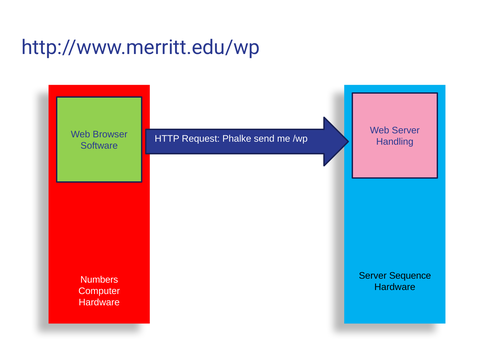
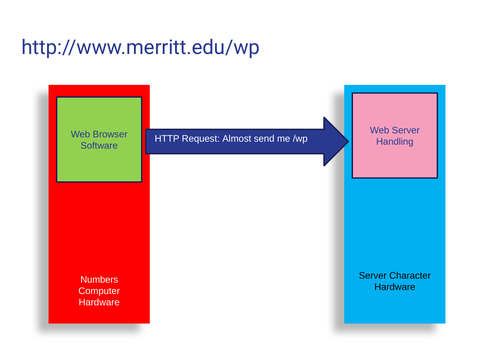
Phalke: Phalke -> Almost (237, 139)
Sequence: Sequence -> Character (410, 276)
